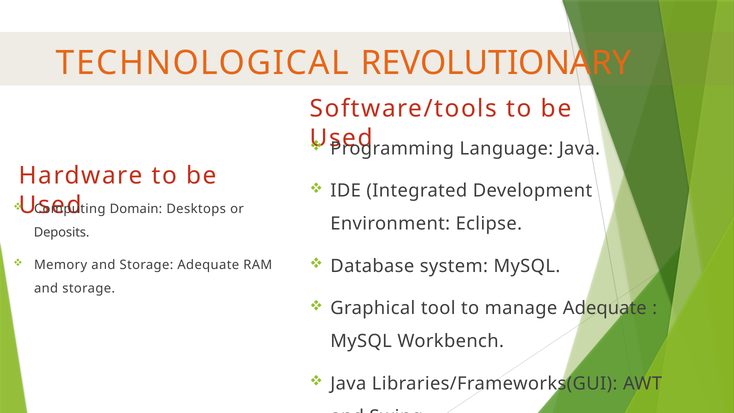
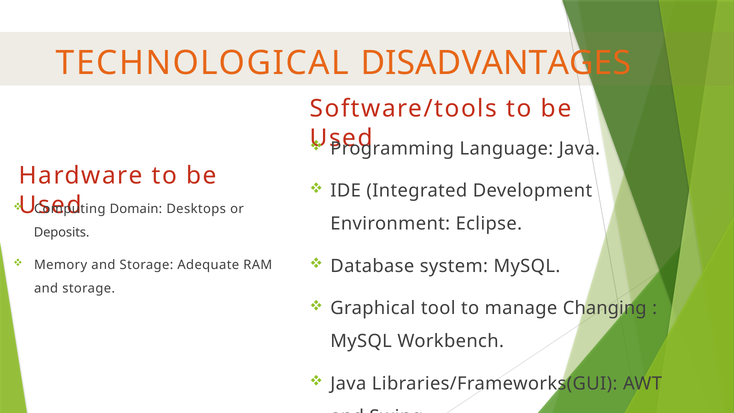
REVOLUTIONARY: REVOLUTIONARY -> DISADVANTAGES (496, 63)
manage Adequate: Adequate -> Changing (605, 308)
